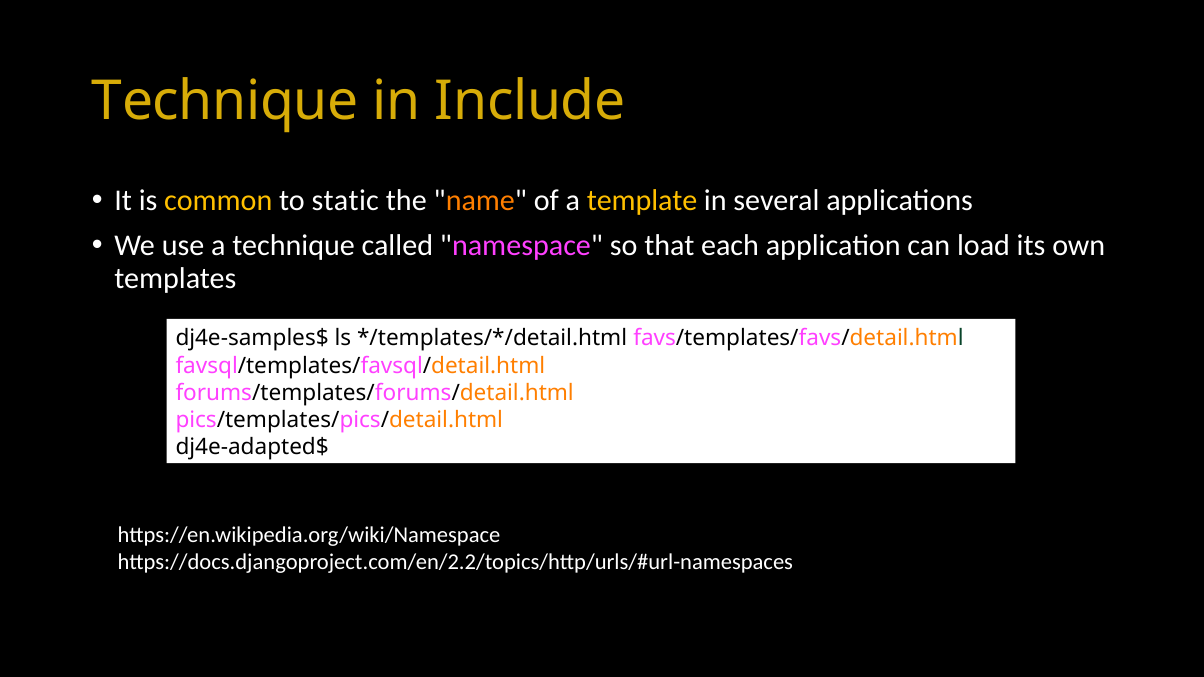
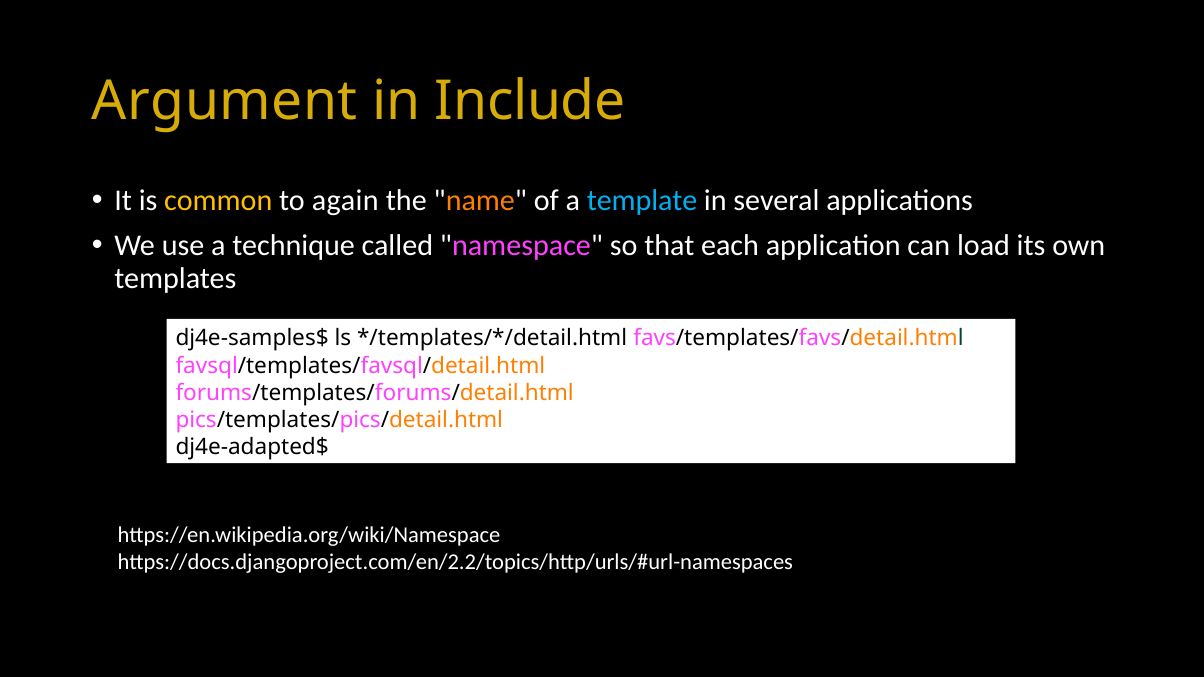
Technique: Technique -> Argument (225, 101)
static: static -> again (345, 201)
template colour: yellow -> light blue (642, 201)
